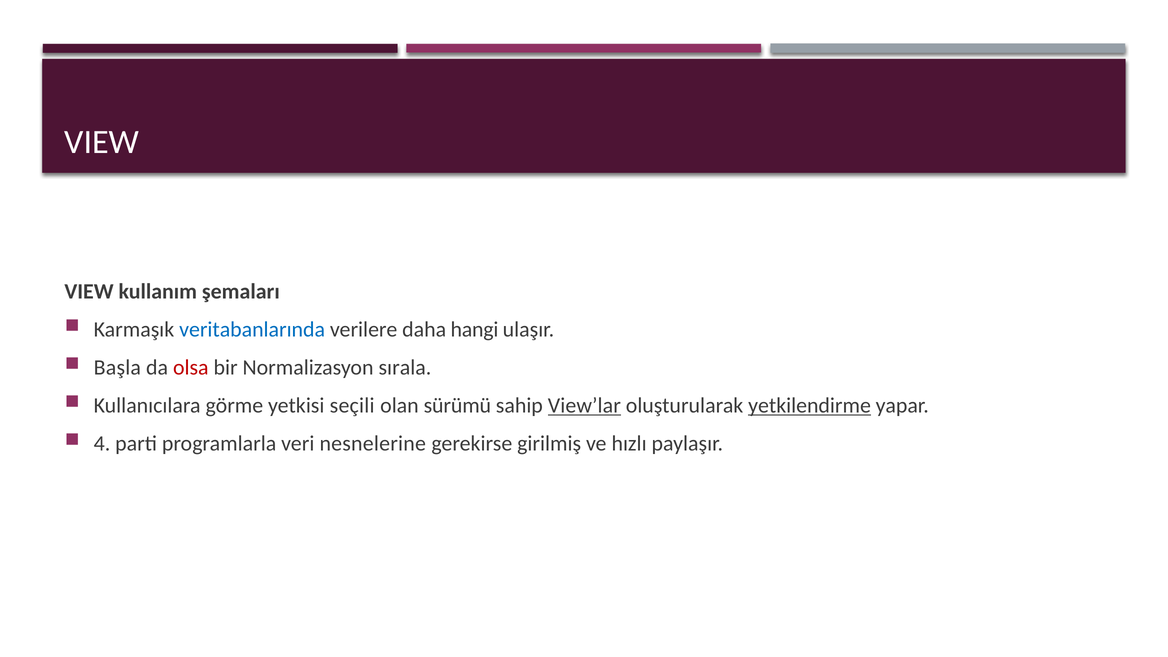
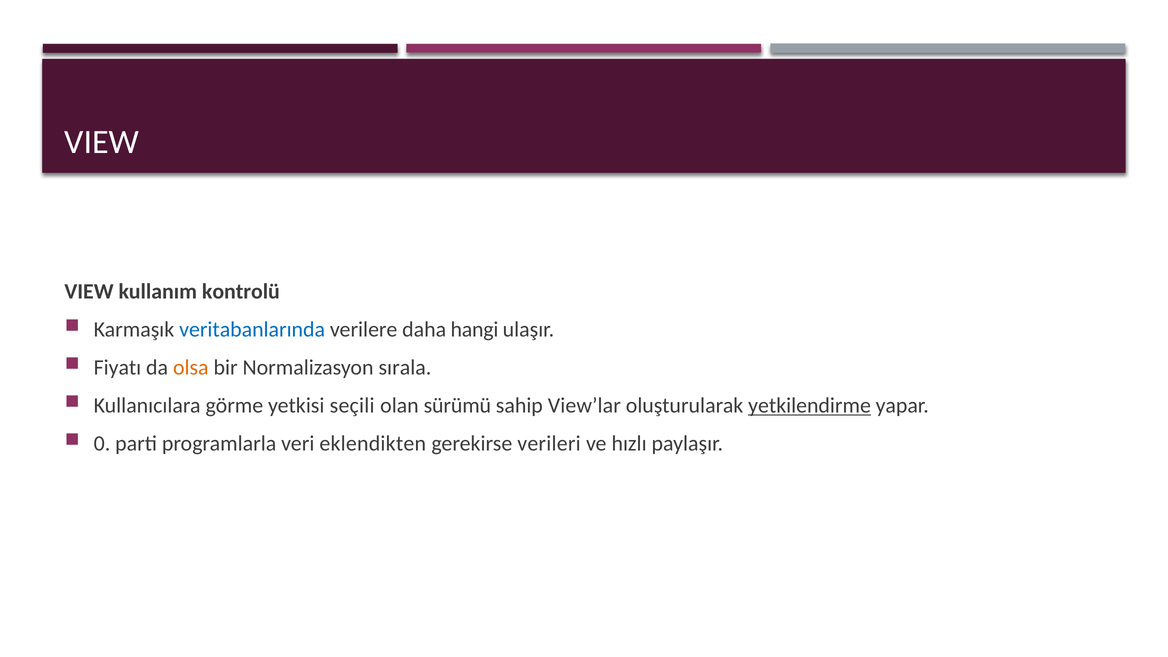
şemaları: şemaları -> kontrolü (241, 292)
Başla: Başla -> Fiyatı (117, 368)
olsa colour: red -> orange (191, 368)
View’lar underline: present -> none (584, 406)
4: 4 -> 0 (102, 444)
nesnelerine: nesnelerine -> eklendikten (373, 444)
girilmiş: girilmiş -> verileri (549, 444)
